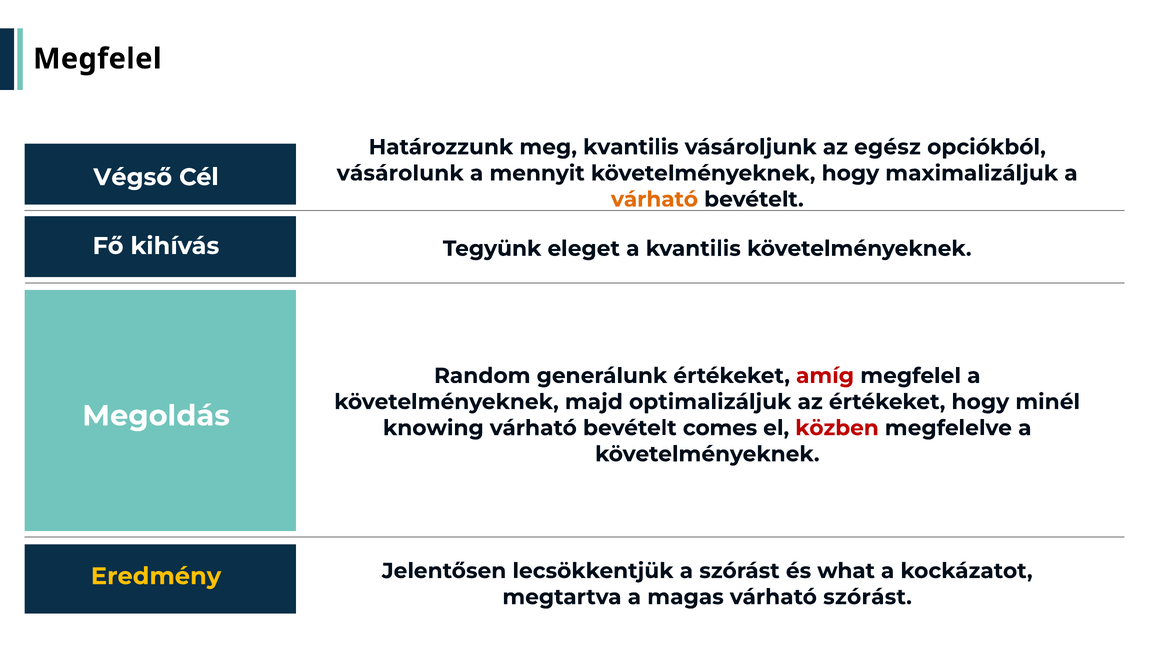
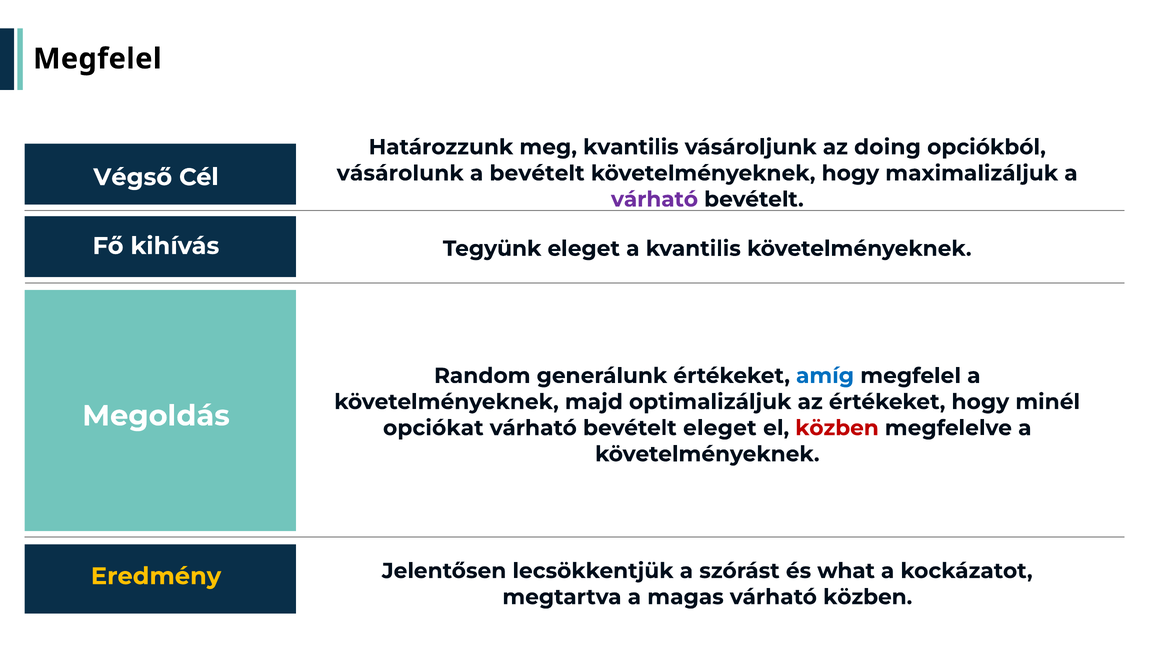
egész: egész -> doing (887, 147)
a mennyit: mennyit -> bevételt (537, 173)
várható colour: orange -> purple (654, 199)
amíg colour: red -> blue (825, 376)
knowing: knowing -> opciókat (433, 428)
bevételt comes: comes -> eleget (720, 428)
várható szórást: szórást -> közben (868, 597)
